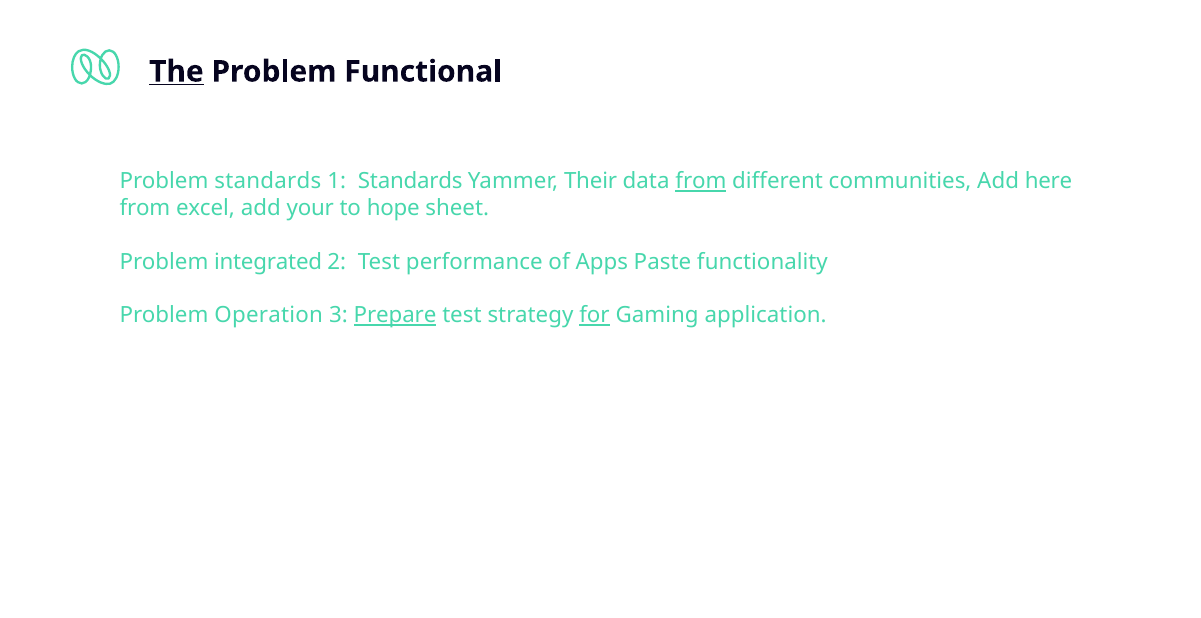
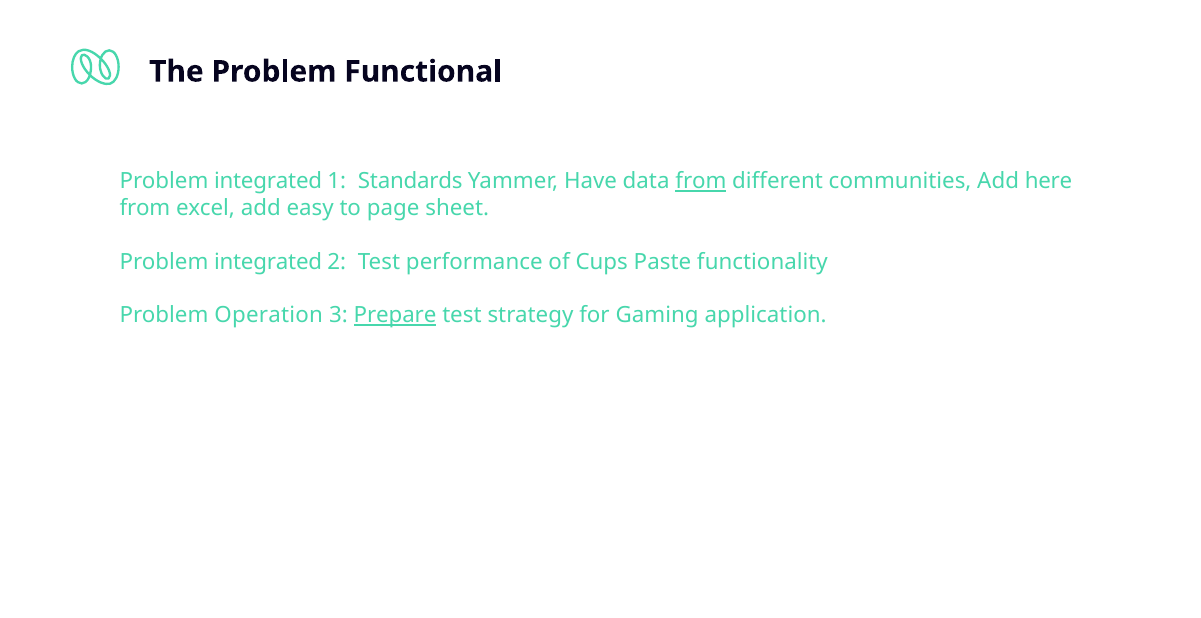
The underline: present -> none (176, 72)
standards: standards -> integrated (268, 182)
Their: Their -> Have (590, 182)
your: your -> easy (310, 208)
hope: hope -> page (393, 208)
Apps: Apps -> Cups (602, 262)
for underline: present -> none (595, 316)
